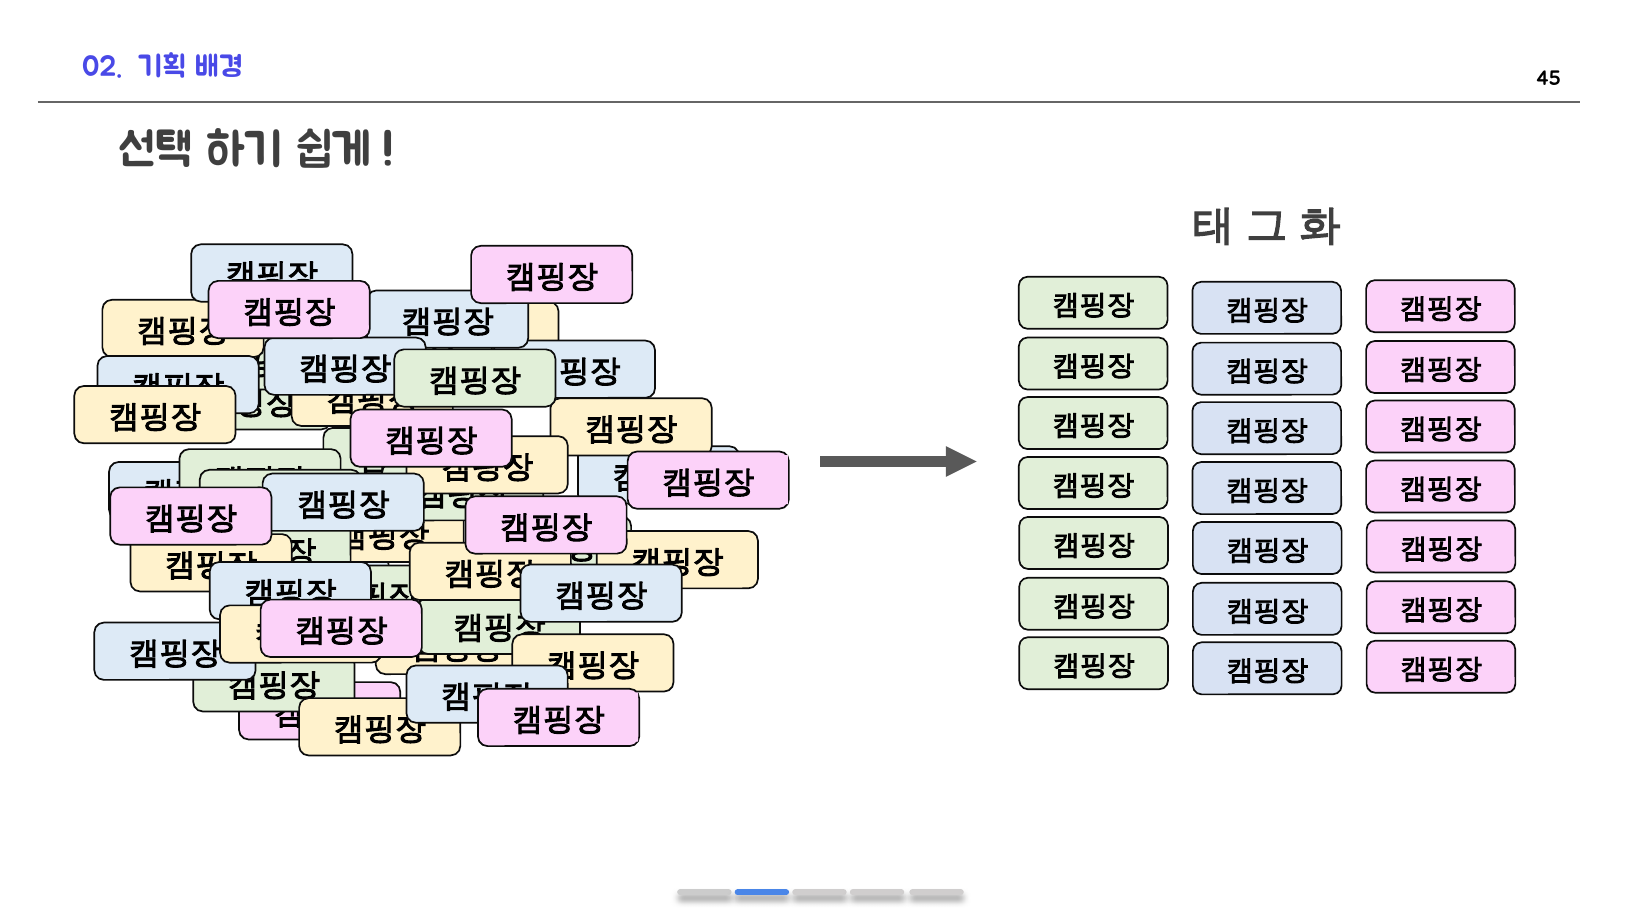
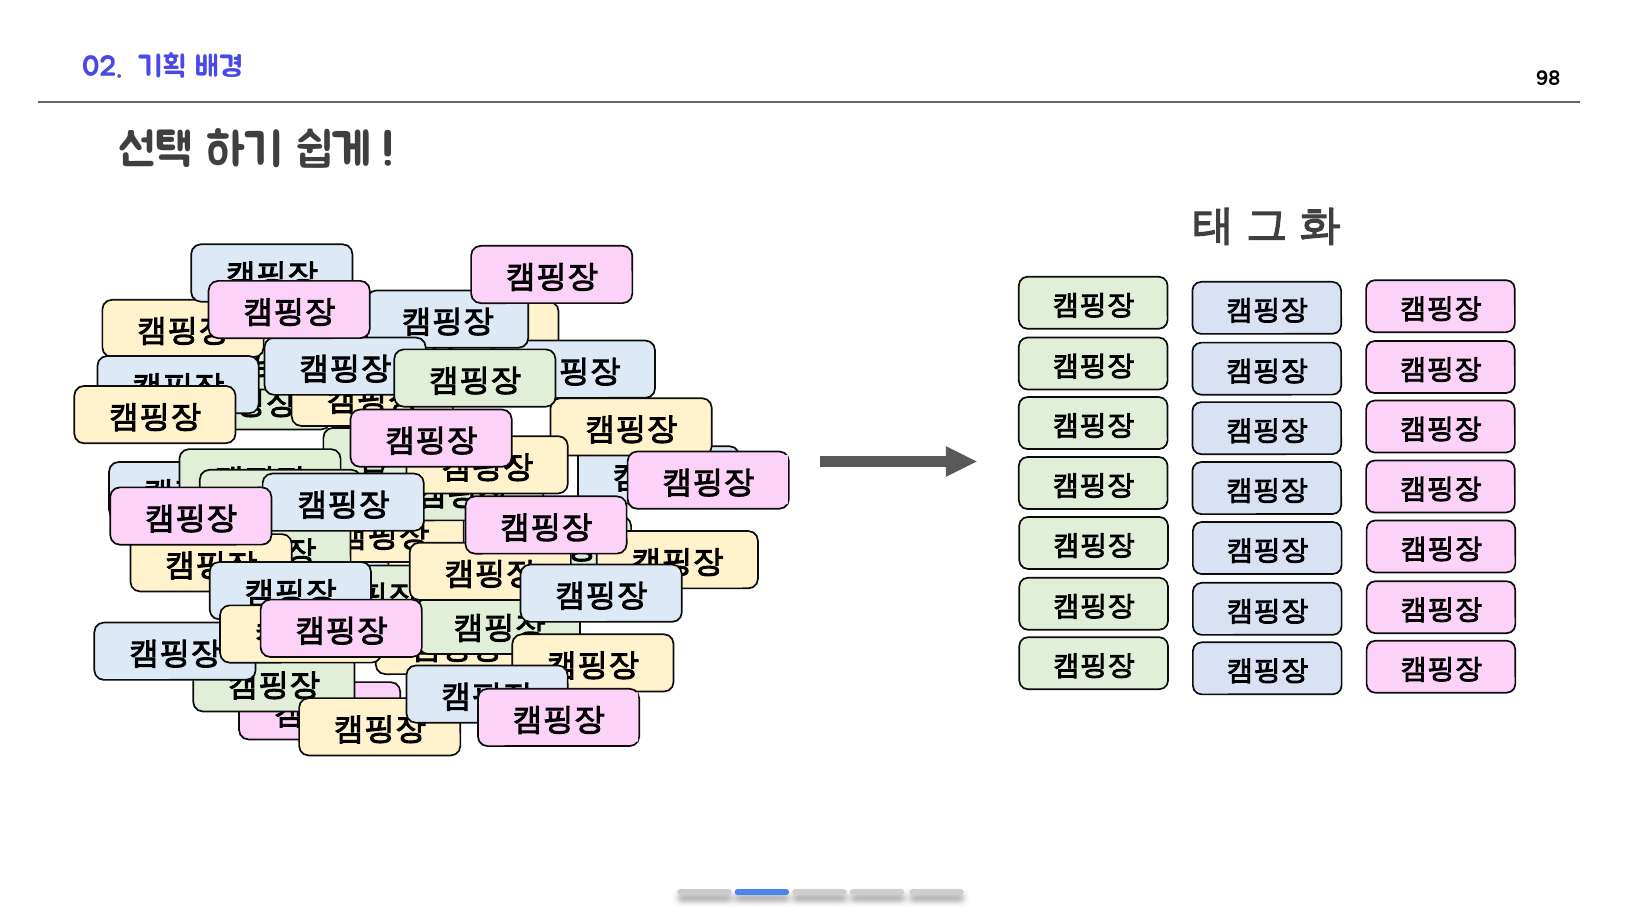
45: 45 -> 98 (1548, 78)
